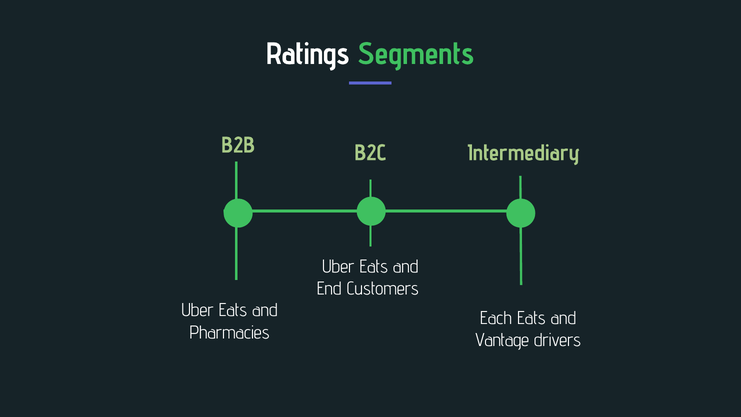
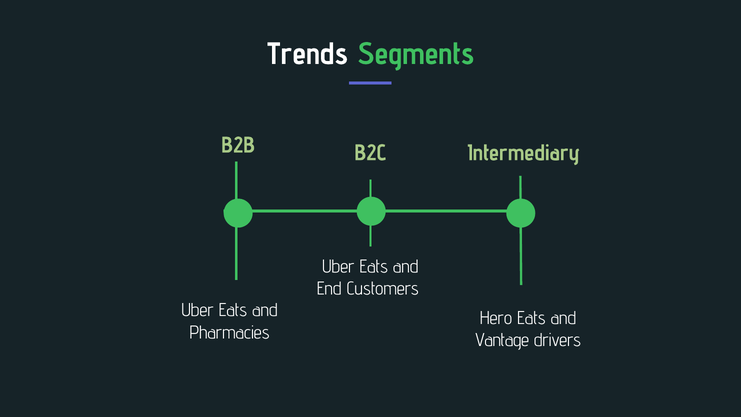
Ratings: Ratings -> Trends (307, 54)
Each: Each -> Hero (496, 318)
